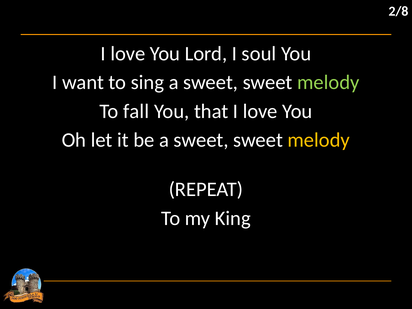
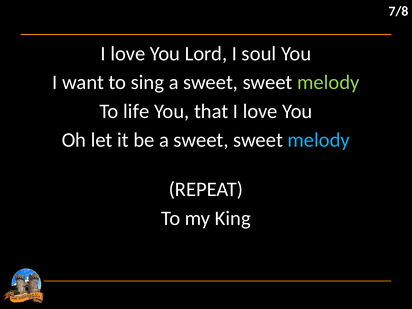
2/8: 2/8 -> 7/8 (398, 11)
fall: fall -> life (136, 111)
melody colour: yellow -> light blue (319, 140)
